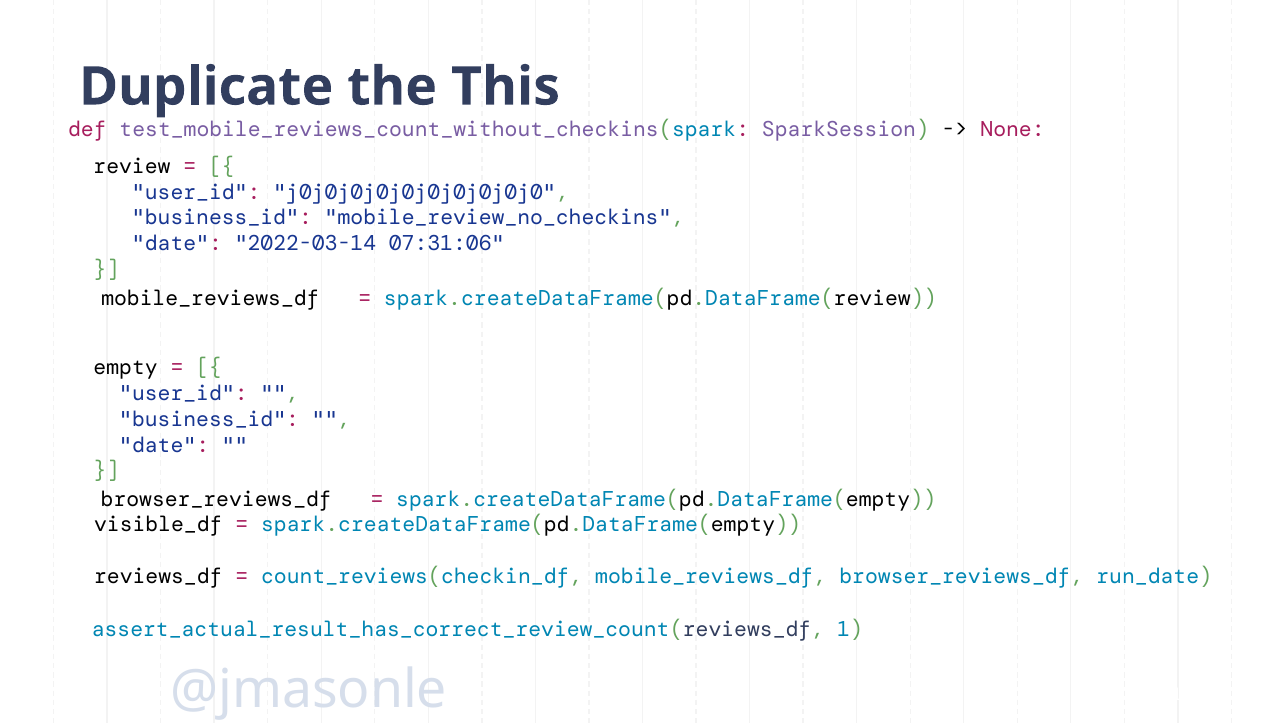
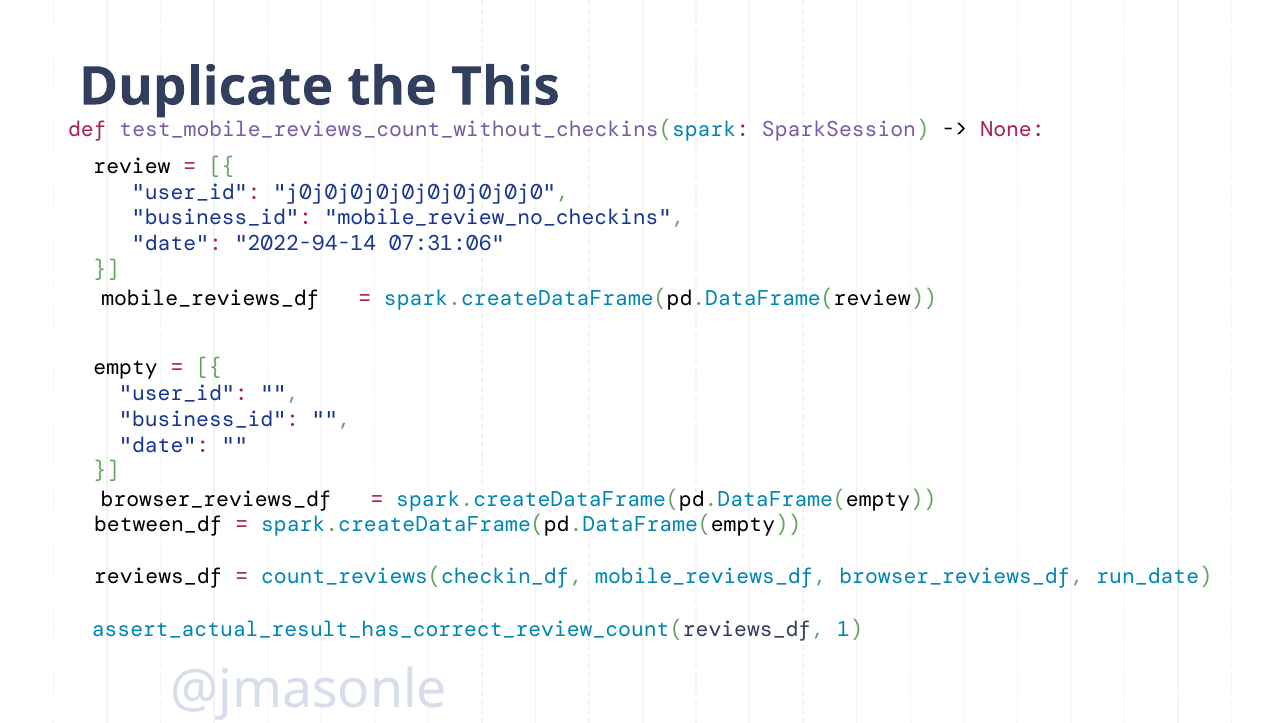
2022-03-14: 2022-03-14 -> 2022-94-14 (305, 243)
visible_df: visible_df -> between_df (158, 525)
